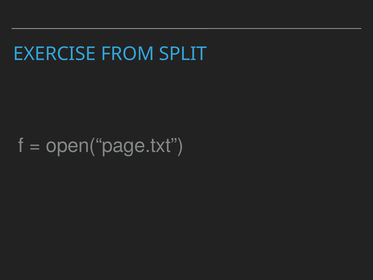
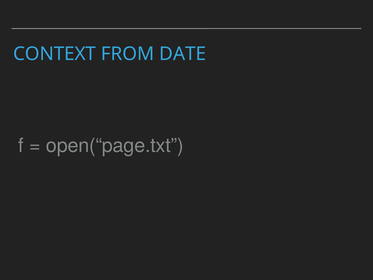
EXERCISE: EXERCISE -> CONTEXT (55, 54)
SPLIT: SPLIT -> DATE (183, 54)
